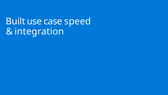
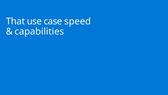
Built: Built -> That (15, 21)
integration: integration -> capabilities (39, 31)
